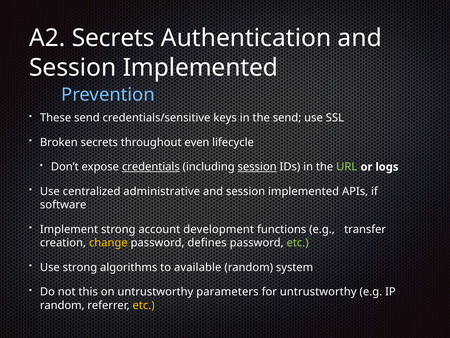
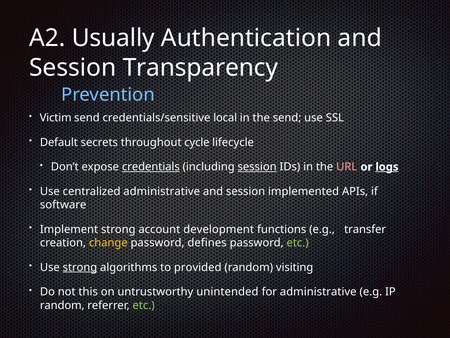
A2 Secrets: Secrets -> Usually (113, 38)
Implemented: Implemented -> Transparency (200, 67)
These: These -> Victim (56, 118)
keys: keys -> local (225, 118)
Broken: Broken -> Default (59, 142)
even: even -> cycle (197, 142)
URL colour: light green -> pink (347, 167)
logs underline: none -> present (387, 167)
strong underline: none -> present (80, 267)
available: available -> provided (198, 267)
system: system -> visiting (295, 267)
parameters: parameters -> unintended (227, 291)
for untrustworthy: untrustworthy -> administrative (318, 291)
etc colour: yellow -> light green (144, 305)
